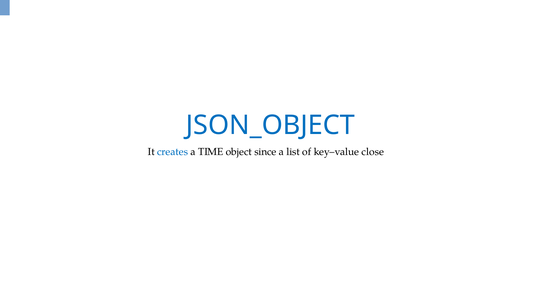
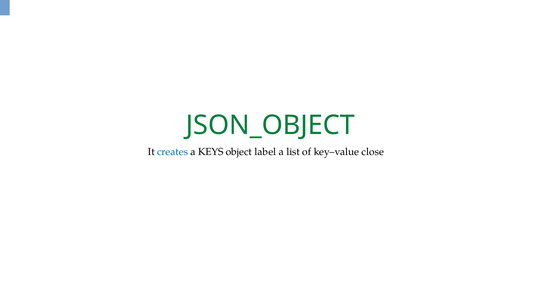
JSON_OBJECT colour: blue -> green (270, 125)
TIME: TIME -> KEYS (211, 151)
since: since -> label (265, 151)
